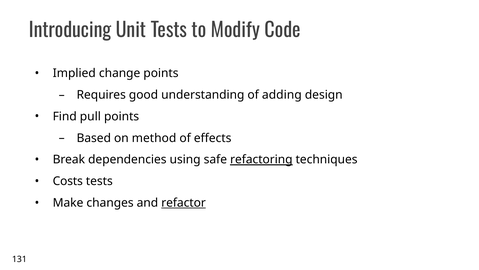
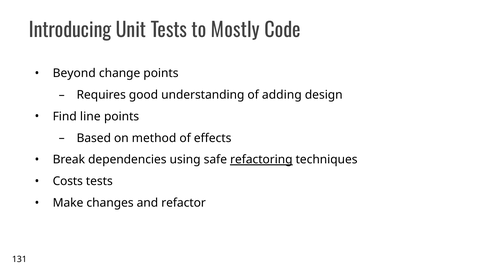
Modify: Modify -> Mostly (235, 30)
Implied: Implied -> Beyond (74, 73)
pull: pull -> line (90, 116)
refactor underline: present -> none (184, 202)
